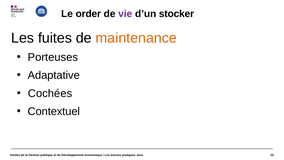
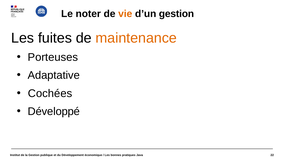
order: order -> noter (88, 14)
vie colour: purple -> orange (125, 14)
d’un stocker: stocker -> gestion (176, 14)
Contextuel: Contextuel -> Développé (54, 111)
